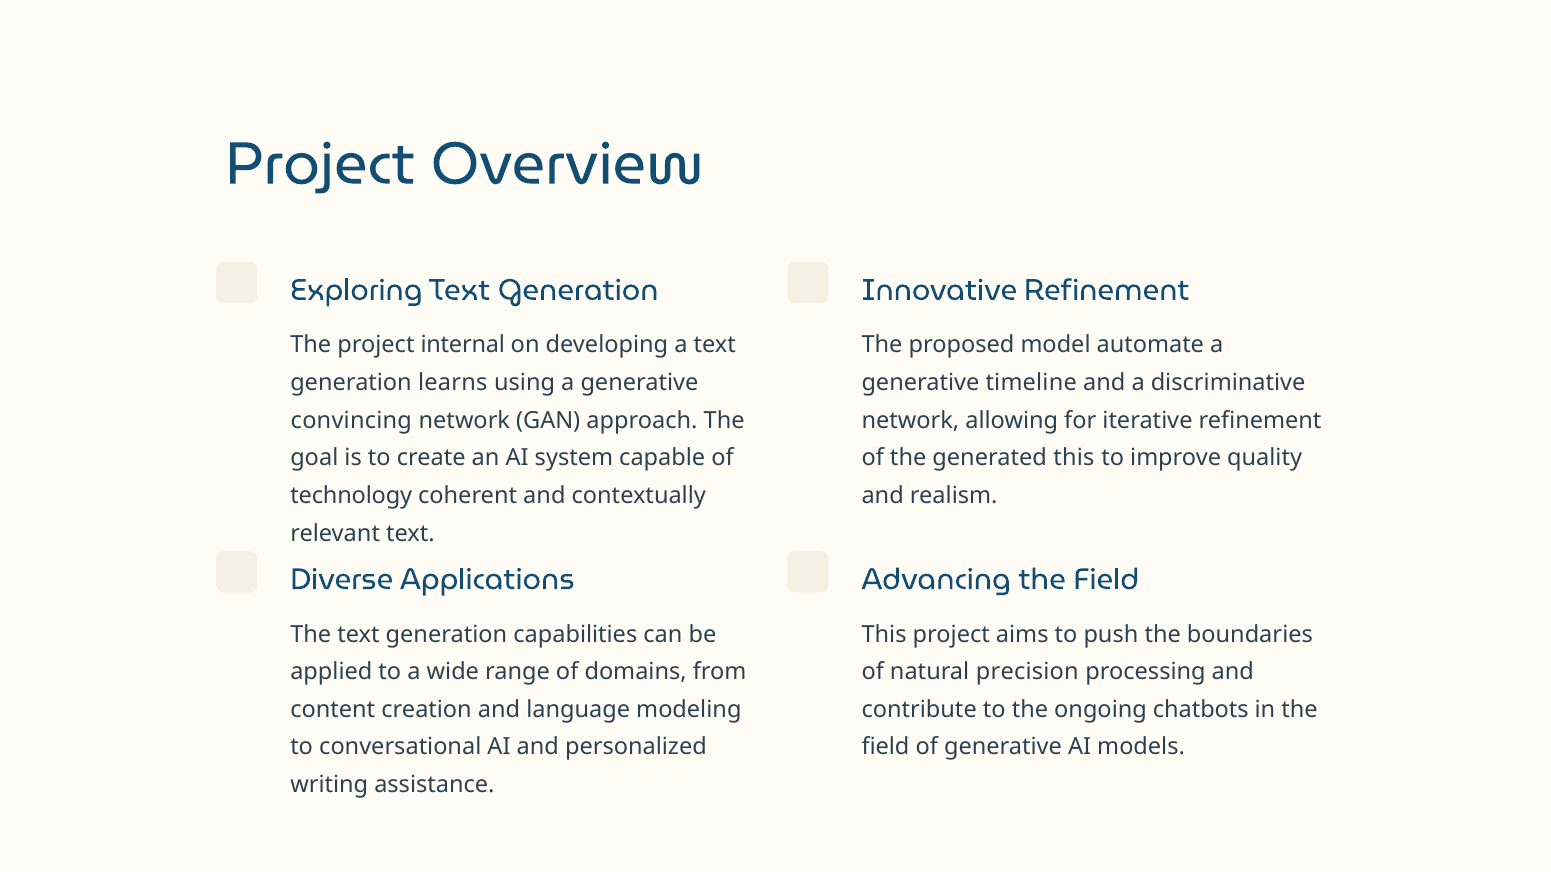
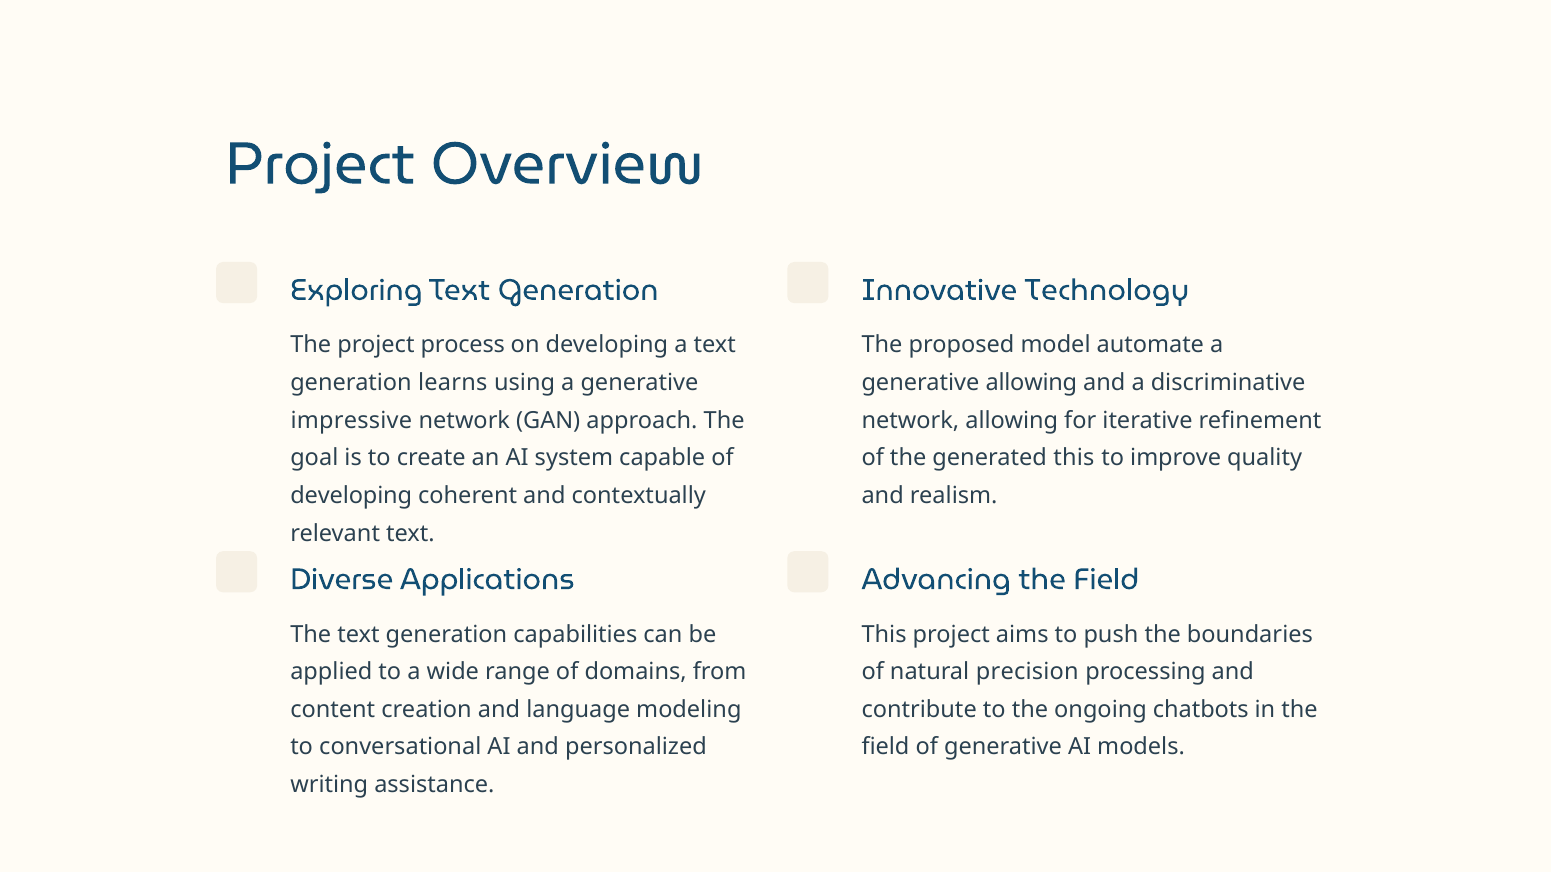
Innovative Refinement: Refinement -> Technology (1107, 290)
internal: internal -> process (463, 345)
generative timeline: timeline -> allowing (1031, 383)
convincing: convincing -> impressive (351, 421)
technology: technology -> developing (351, 496)
